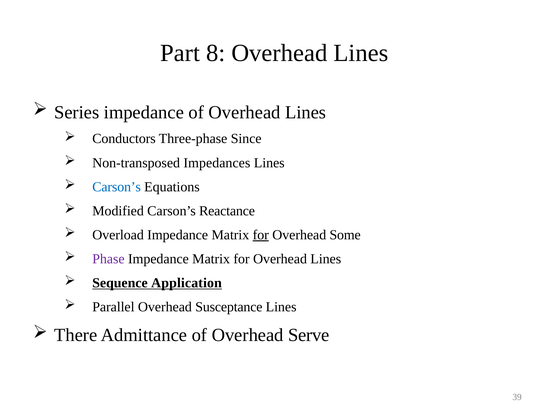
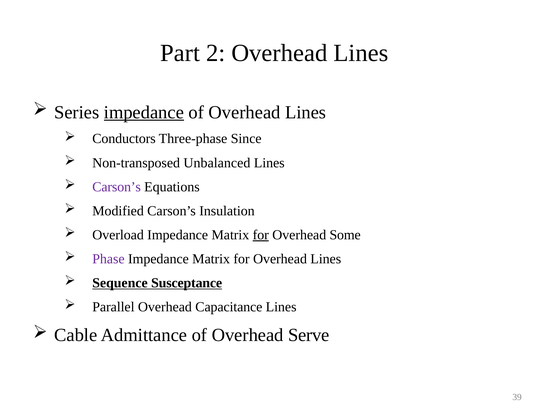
8: 8 -> 2 (216, 53)
impedance underline: none -> present (144, 112)
Impedances: Impedances -> Unbalanced (217, 163)
Carson’s colour: blue -> purple (117, 187)
Reactance: Reactance -> Insulation (227, 211)
Application: Application -> Susceptance (187, 283)
Susceptance: Susceptance -> Capacitance (229, 307)
There: There -> Cable (76, 335)
